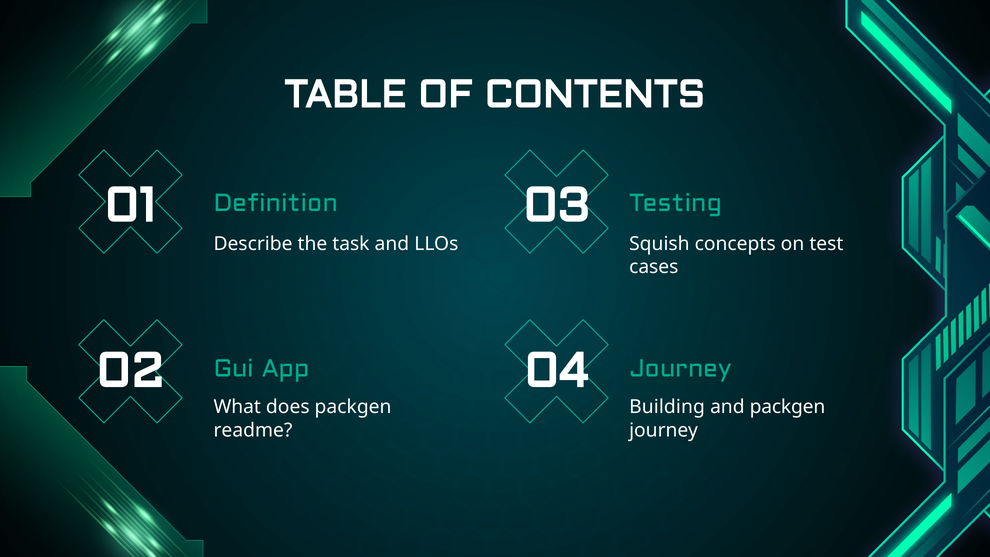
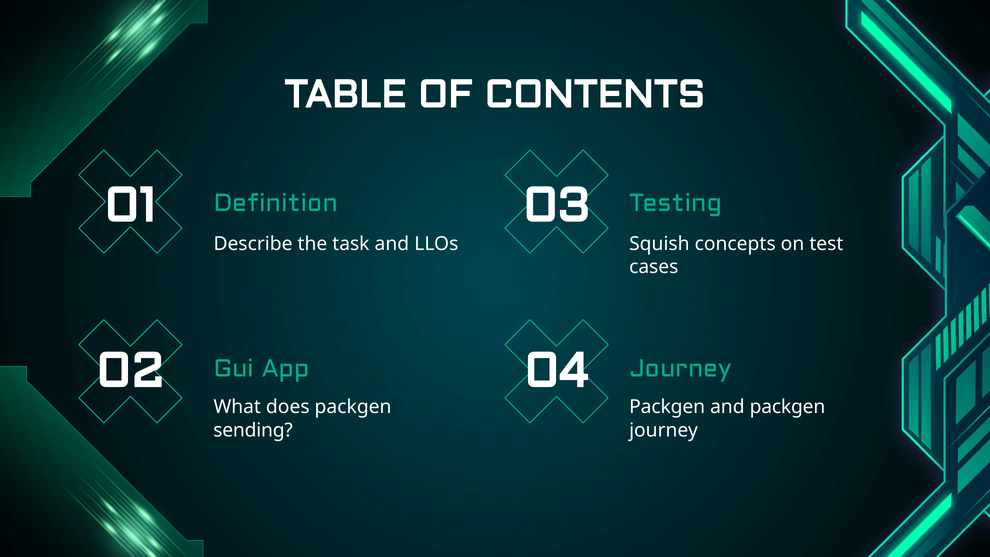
Building: Building -> Packgen (667, 407)
readme: readme -> sending (253, 430)
